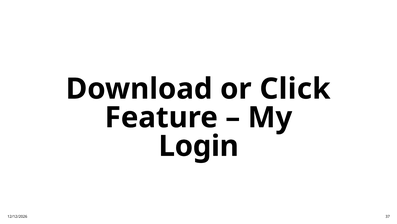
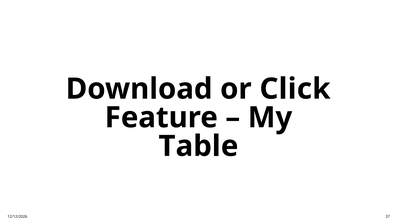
Login: Login -> Table (198, 146)
